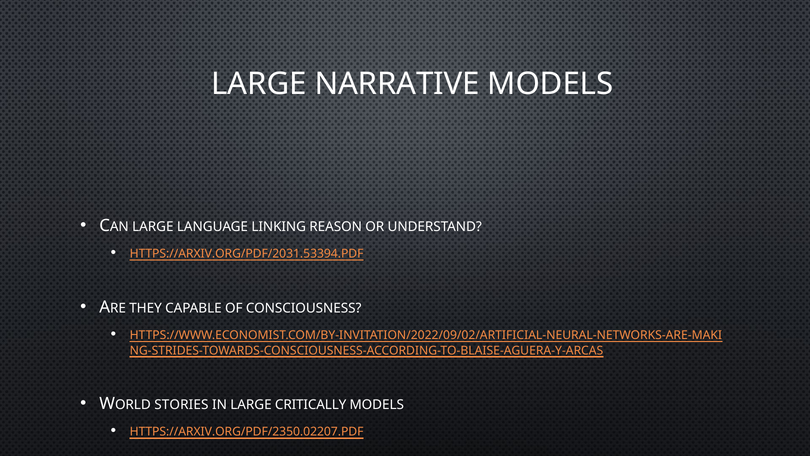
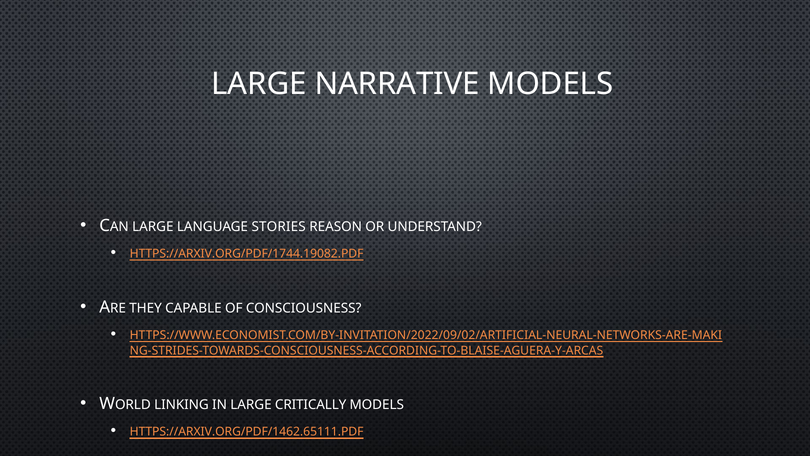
LINKING: LINKING -> STORIES (279, 227)
HTTPS://ARXIV.ORG/PDF/2031.53394.PDF: HTTPS://ARXIV.ORG/PDF/2031.53394.PDF -> HTTPS://ARXIV.ORG/PDF/1744.19082.PDF (247, 254)
STORIES: STORIES -> LINKING (181, 405)
HTTPS://ARXIV.ORG/PDF/2350.02207.PDF: HTTPS://ARXIV.ORG/PDF/2350.02207.PDF -> HTTPS://ARXIV.ORG/PDF/1462.65111.PDF (247, 432)
